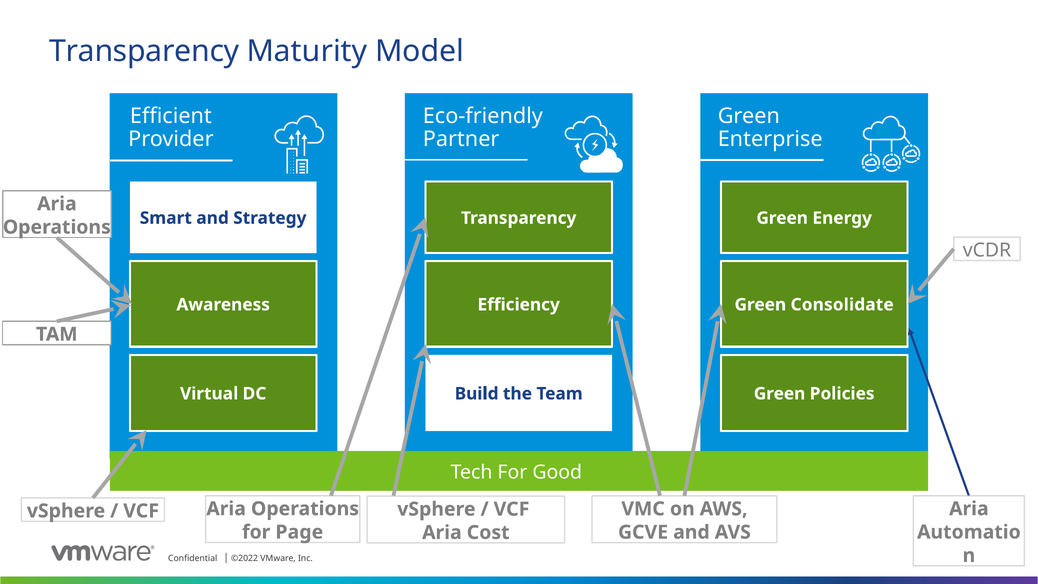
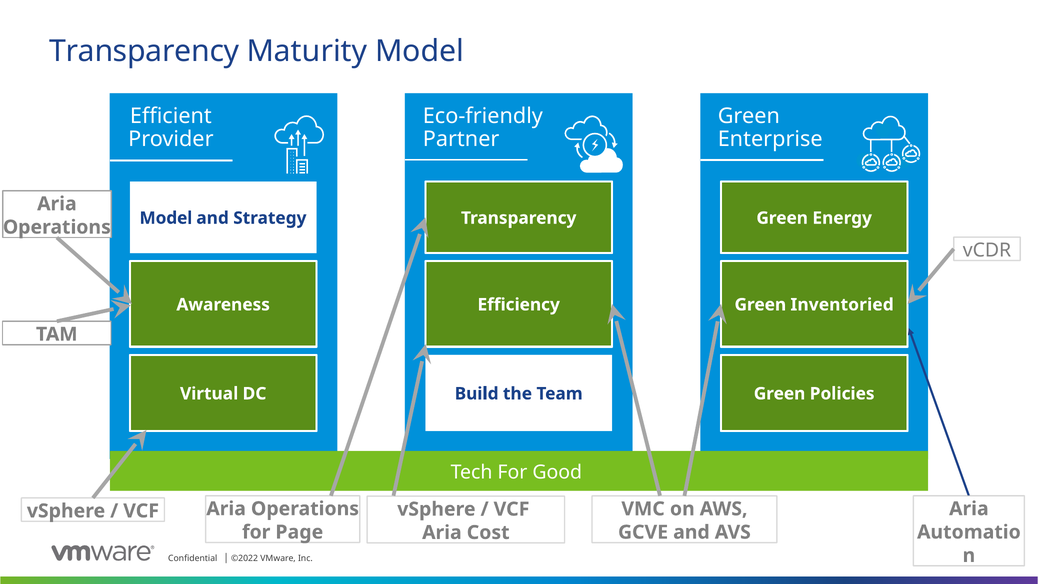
Smart: Smart -> Model (166, 218)
Consolidate: Consolidate -> Inventoried (842, 305)
